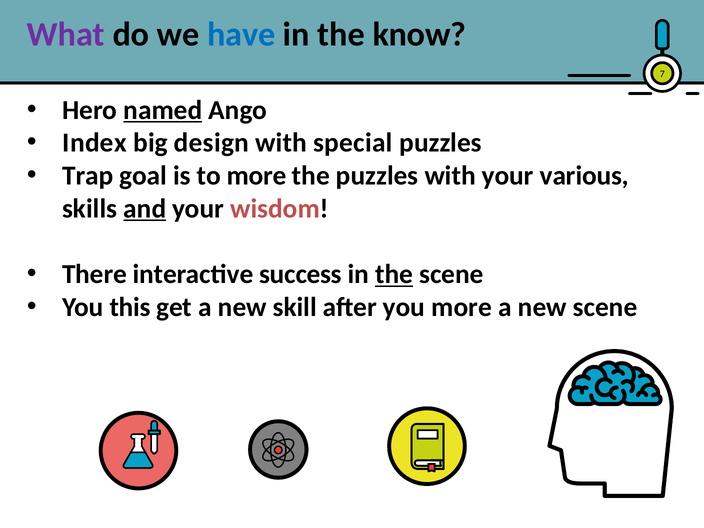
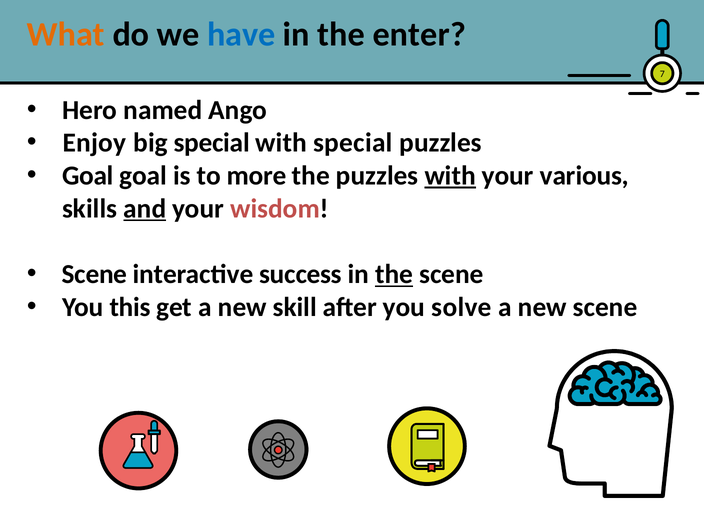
What colour: purple -> orange (66, 35)
know: know -> enter (419, 35)
named underline: present -> none (163, 110)
Index: Index -> Enjoy (95, 143)
big design: design -> special (212, 143)
Trap: Trap -> Goal (88, 176)
with underline: none -> present (450, 176)
There: There -> Scene (95, 274)
you more: more -> solve (461, 307)
